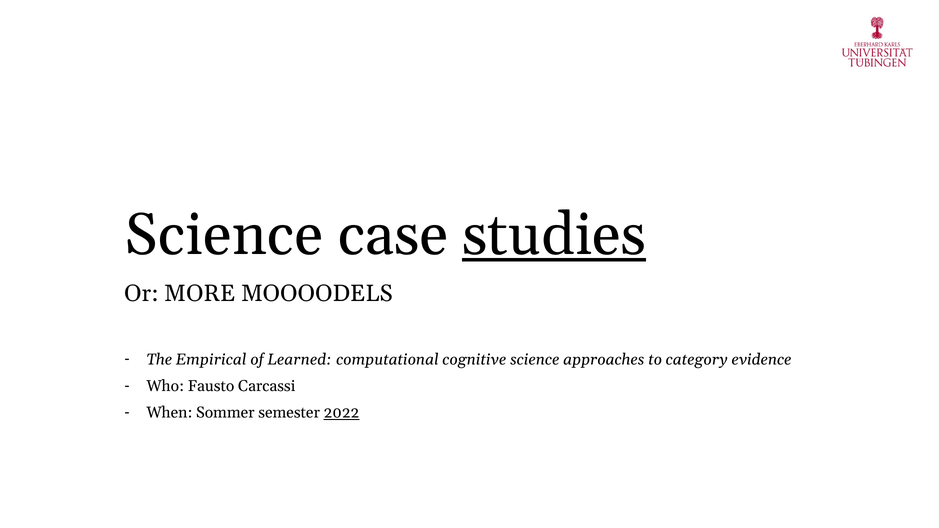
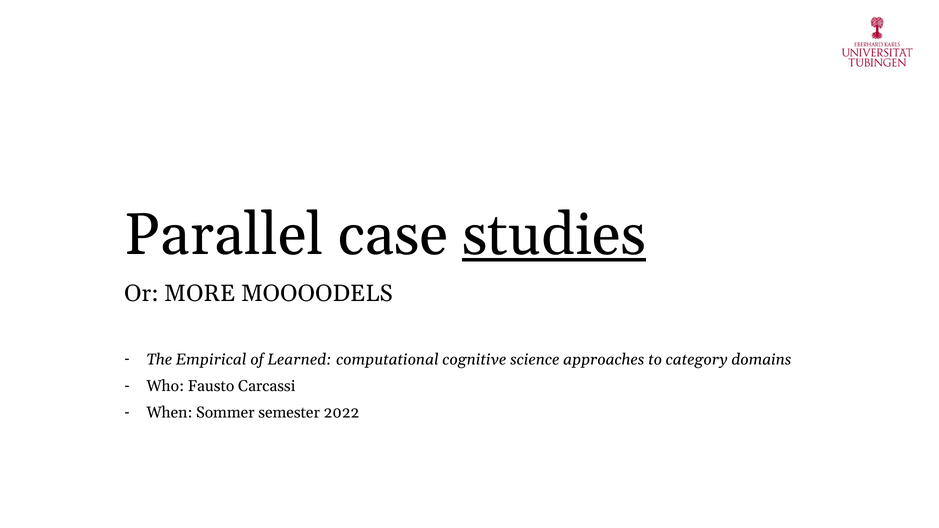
Science: Science -> Parallel (224, 235)
evidence: evidence -> domains (761, 360)
2022 underline: present -> none (341, 413)
